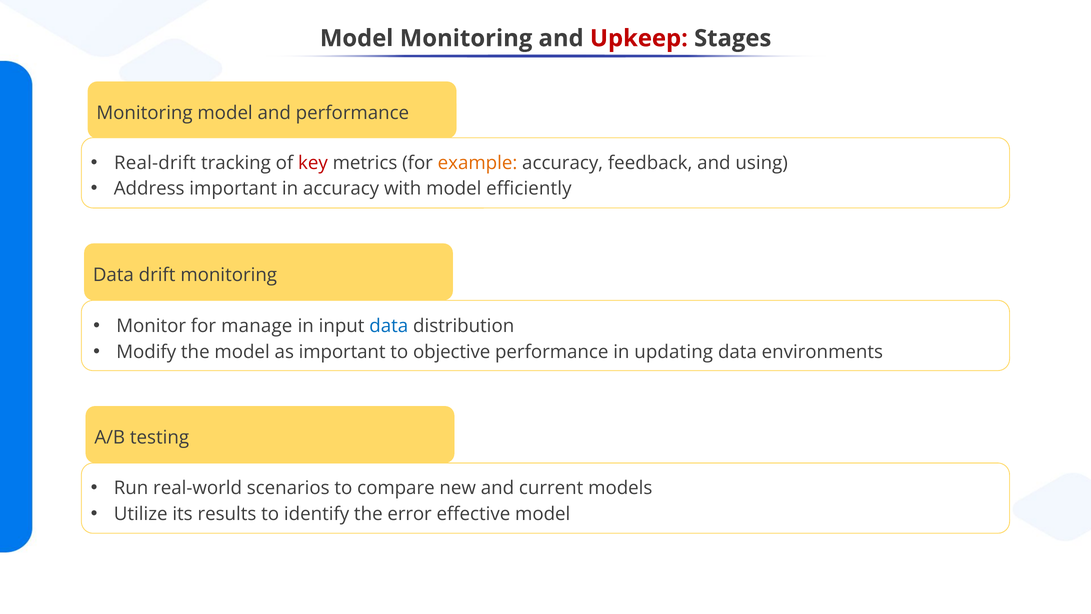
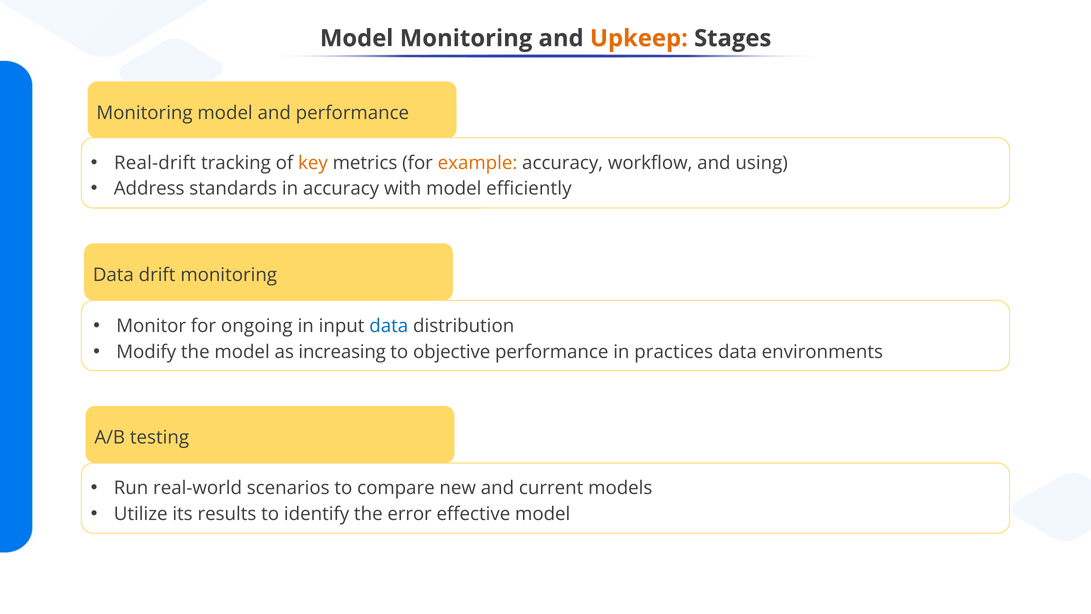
Upkeep colour: red -> orange (639, 38)
key colour: red -> orange (313, 163)
feedback: feedback -> workflow (650, 163)
Address important: important -> standards (233, 189)
manage: manage -> ongoing (257, 326)
as important: important -> increasing (342, 352)
updating: updating -> practices (674, 352)
